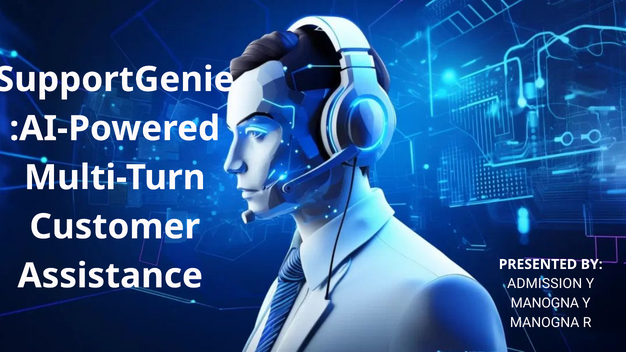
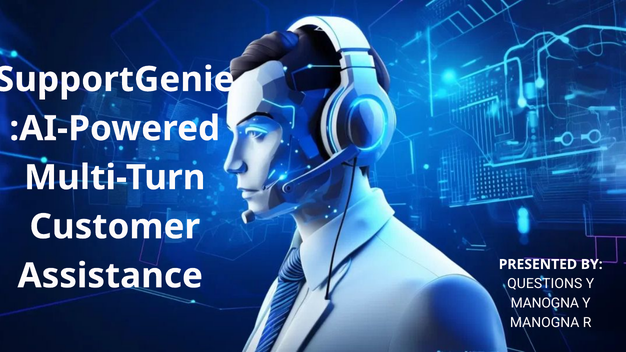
ADMISSION: ADMISSION -> QUESTIONS (545, 284)
